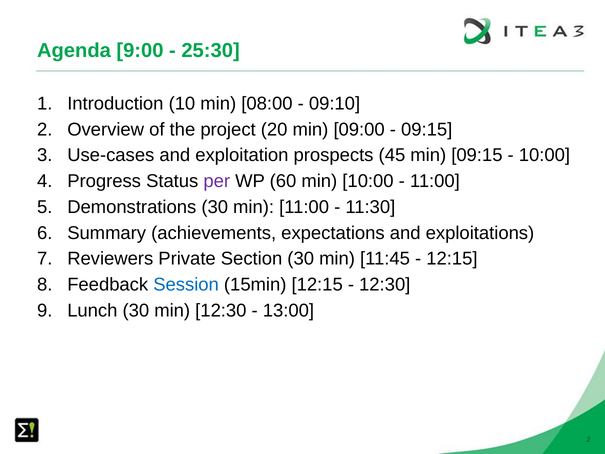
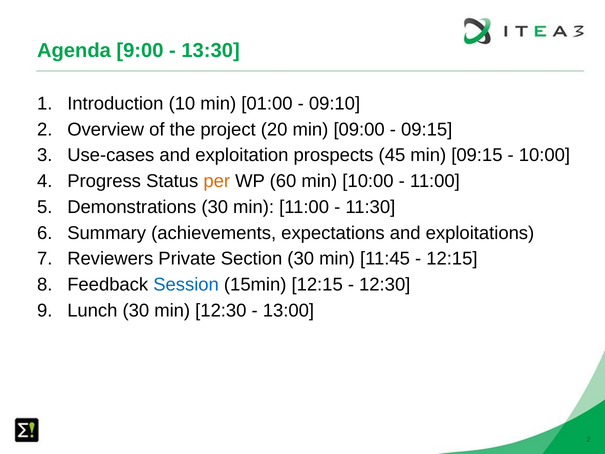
25:30: 25:30 -> 13:30 (211, 51)
08:00: 08:00 -> 01:00 (267, 104)
per colour: purple -> orange (217, 181)
